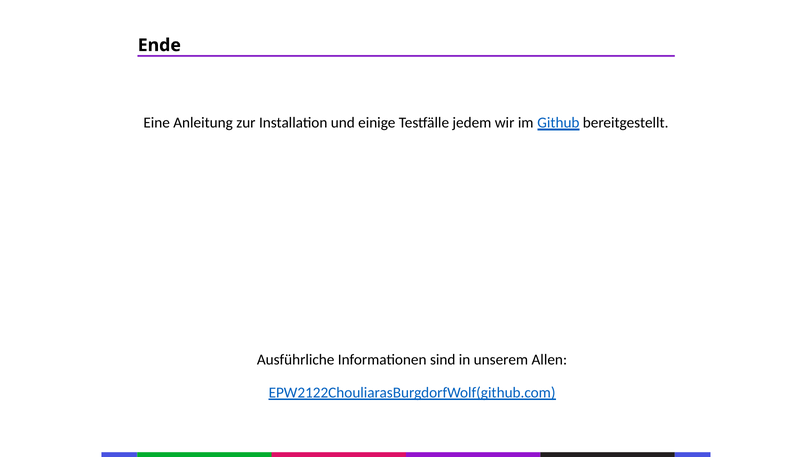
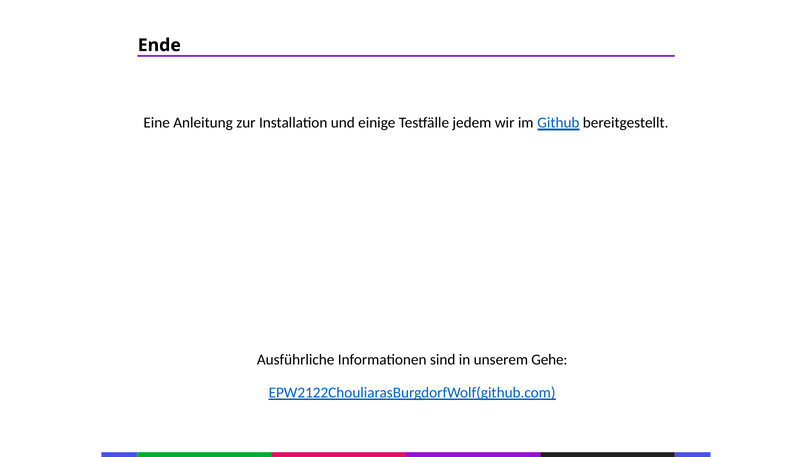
Allen: Allen -> Gehe (549, 360)
